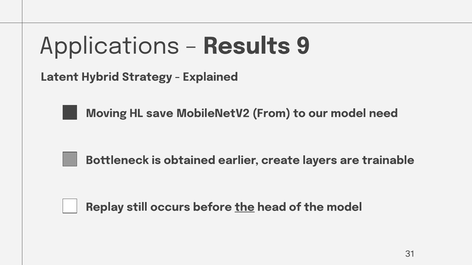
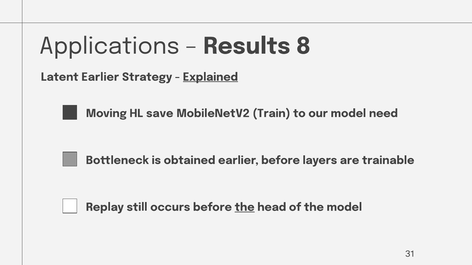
9: 9 -> 8 (303, 46)
Latent Hybrid: Hybrid -> Earlier (100, 77)
Explained underline: none -> present (210, 77)
From: From -> Train (271, 114)
earlier create: create -> before (281, 161)
